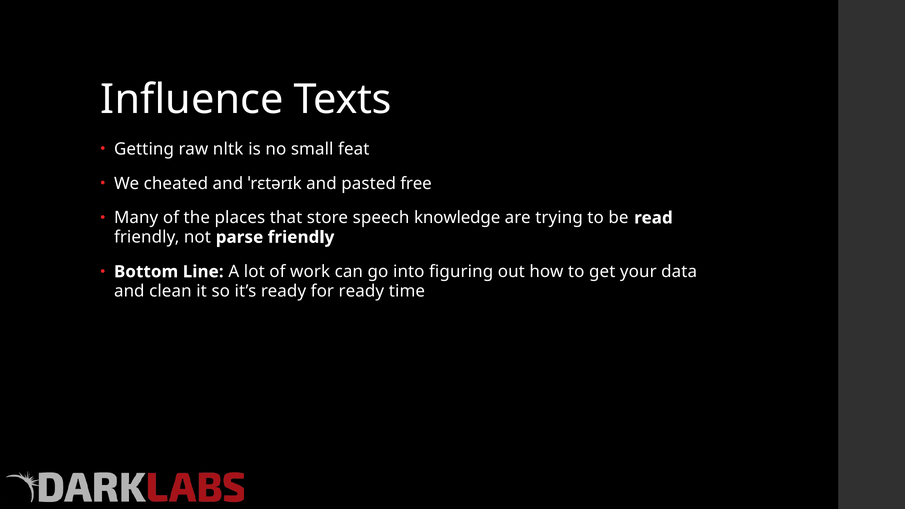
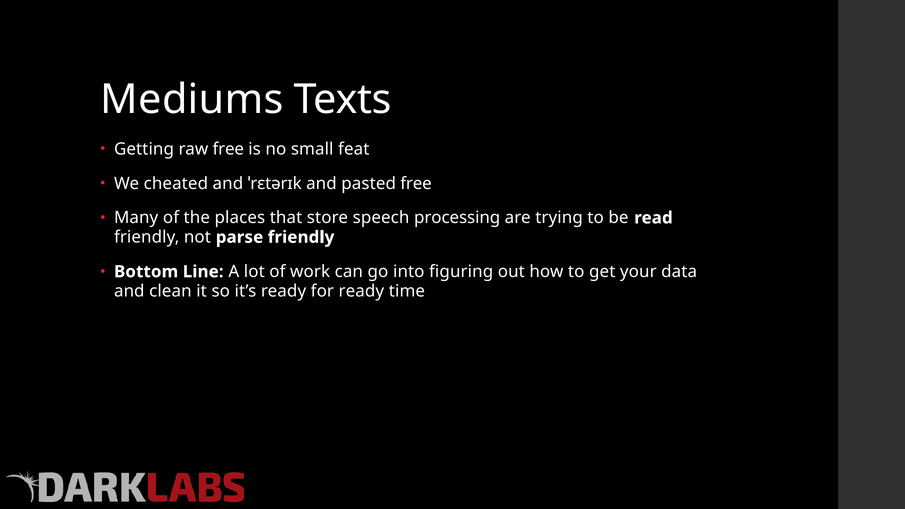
Influence: Influence -> Mediums (192, 99)
raw nltk: nltk -> free (228, 149)
knowledge: knowledge -> processing (457, 218)
